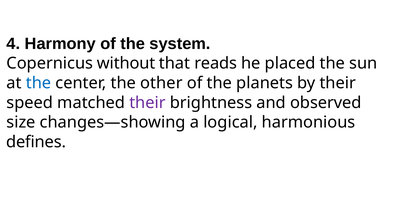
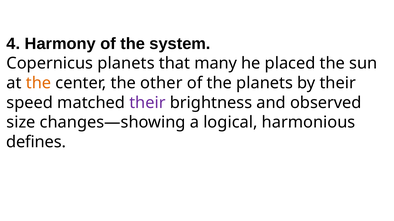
Copernicus without: without -> planets (126, 64)
reads: reads -> many (216, 64)
the colour: blue -> orange (39, 83)
